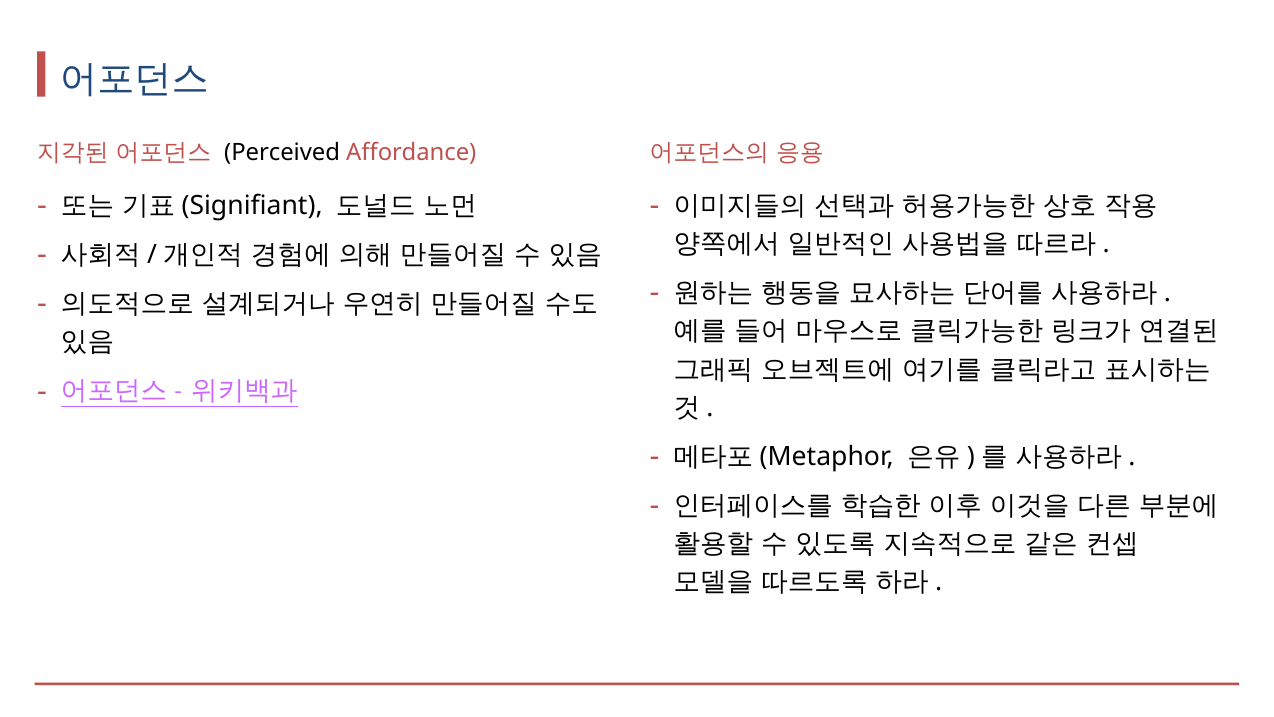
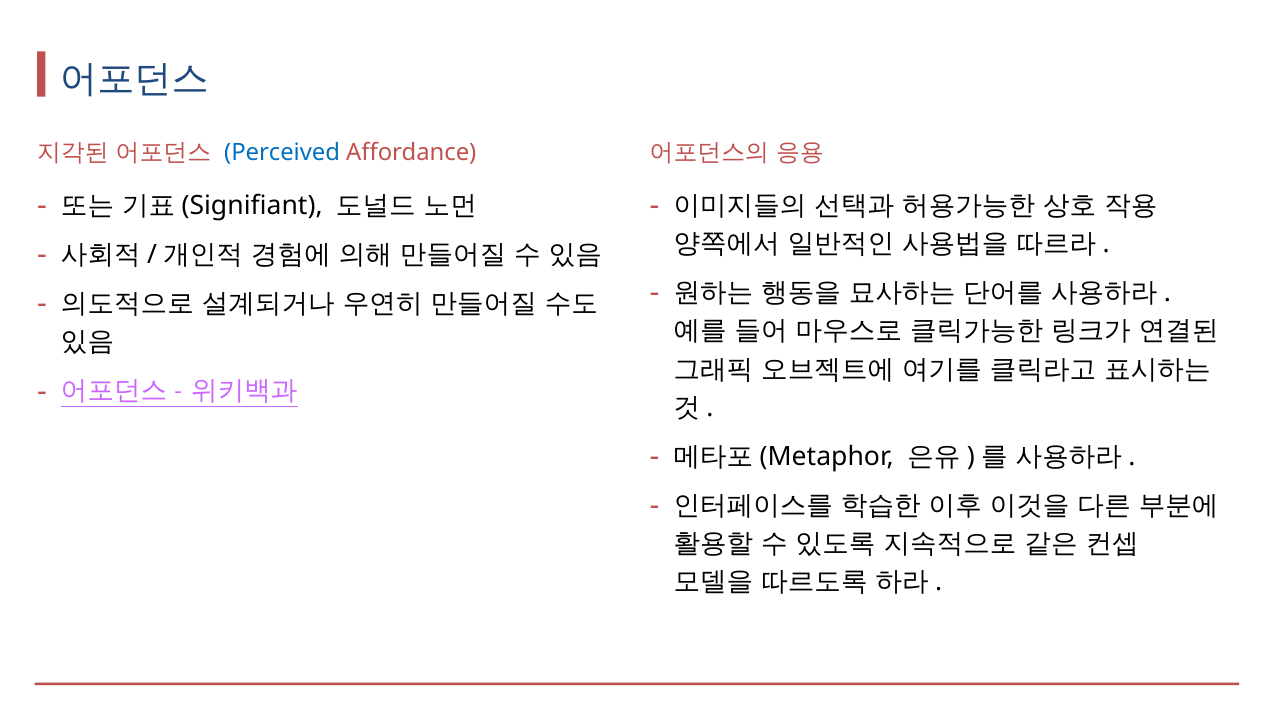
Perceived colour: black -> blue (282, 153)
